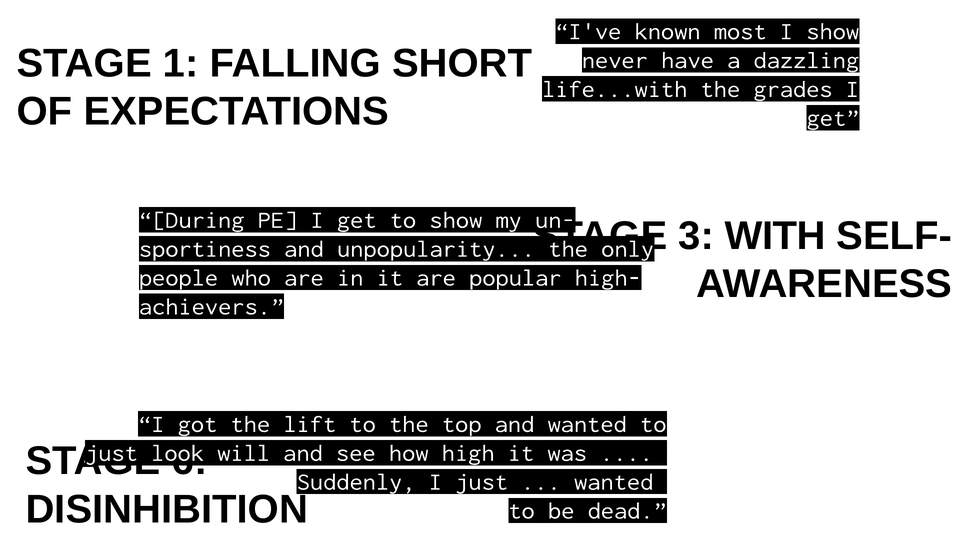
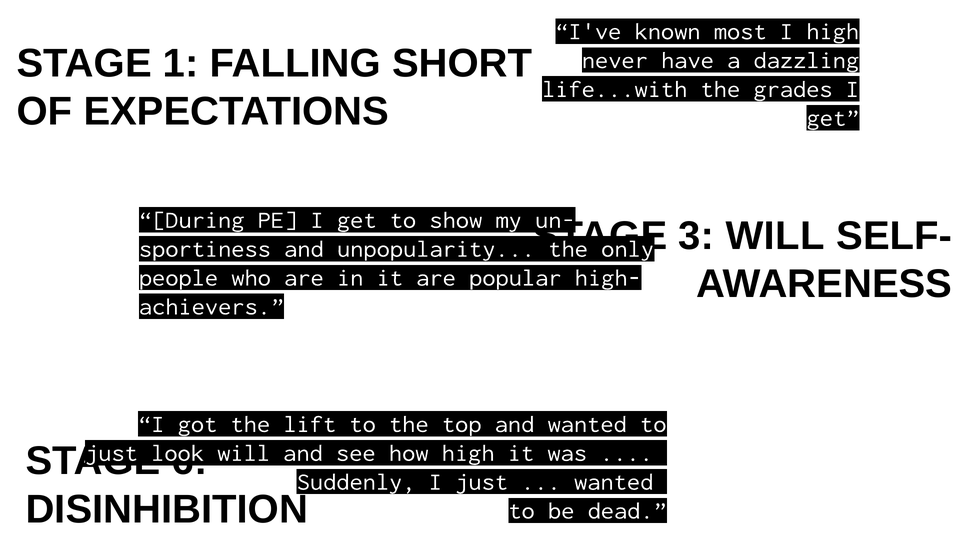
I show: show -> high (833, 31)
3 WITH: WITH -> WILL (775, 236)
